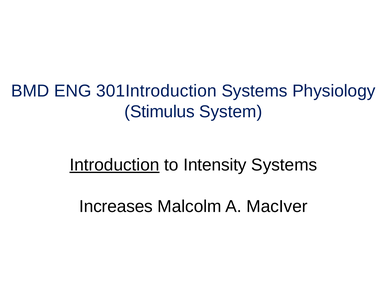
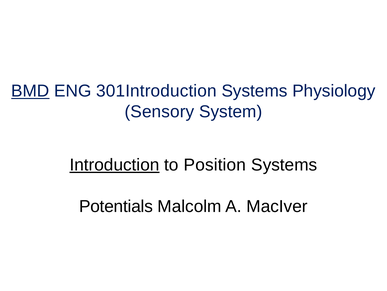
BMD underline: none -> present (30, 91)
Stimulus: Stimulus -> Sensory (159, 111)
Intensity: Intensity -> Position (215, 165)
Increases: Increases -> Potentials (116, 206)
